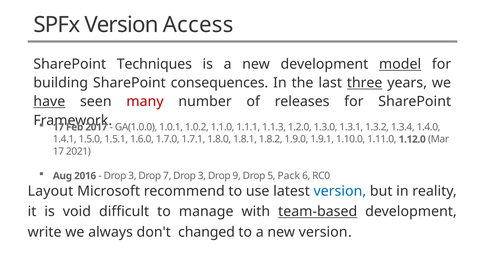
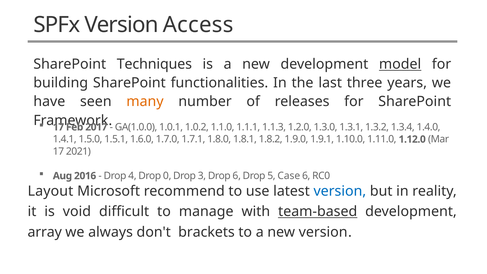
consequences: consequences -> functionalities (219, 83)
three underline: present -> none (365, 83)
have underline: present -> none (49, 102)
many colour: red -> orange (145, 102)
3: 3 -> 4 (132, 176)
7: 7 -> 0 (167, 176)
Drop 9: 9 -> 6 (237, 176)
Pack: Pack -> Case (289, 176)
write: write -> array (45, 232)
changed: changed -> brackets (206, 232)
